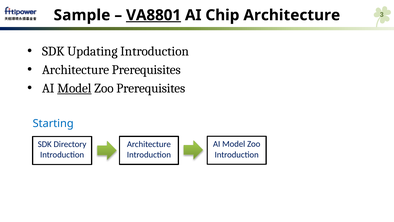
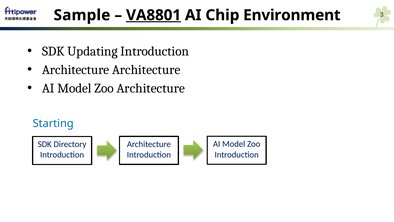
Chip Architecture: Architecture -> Environment (292, 15)
Prerequisites: Prerequisites -> Architecture (146, 70)
Model underline: present -> none (74, 88)
Zoo Prerequisites: Prerequisites -> Architecture (151, 88)
